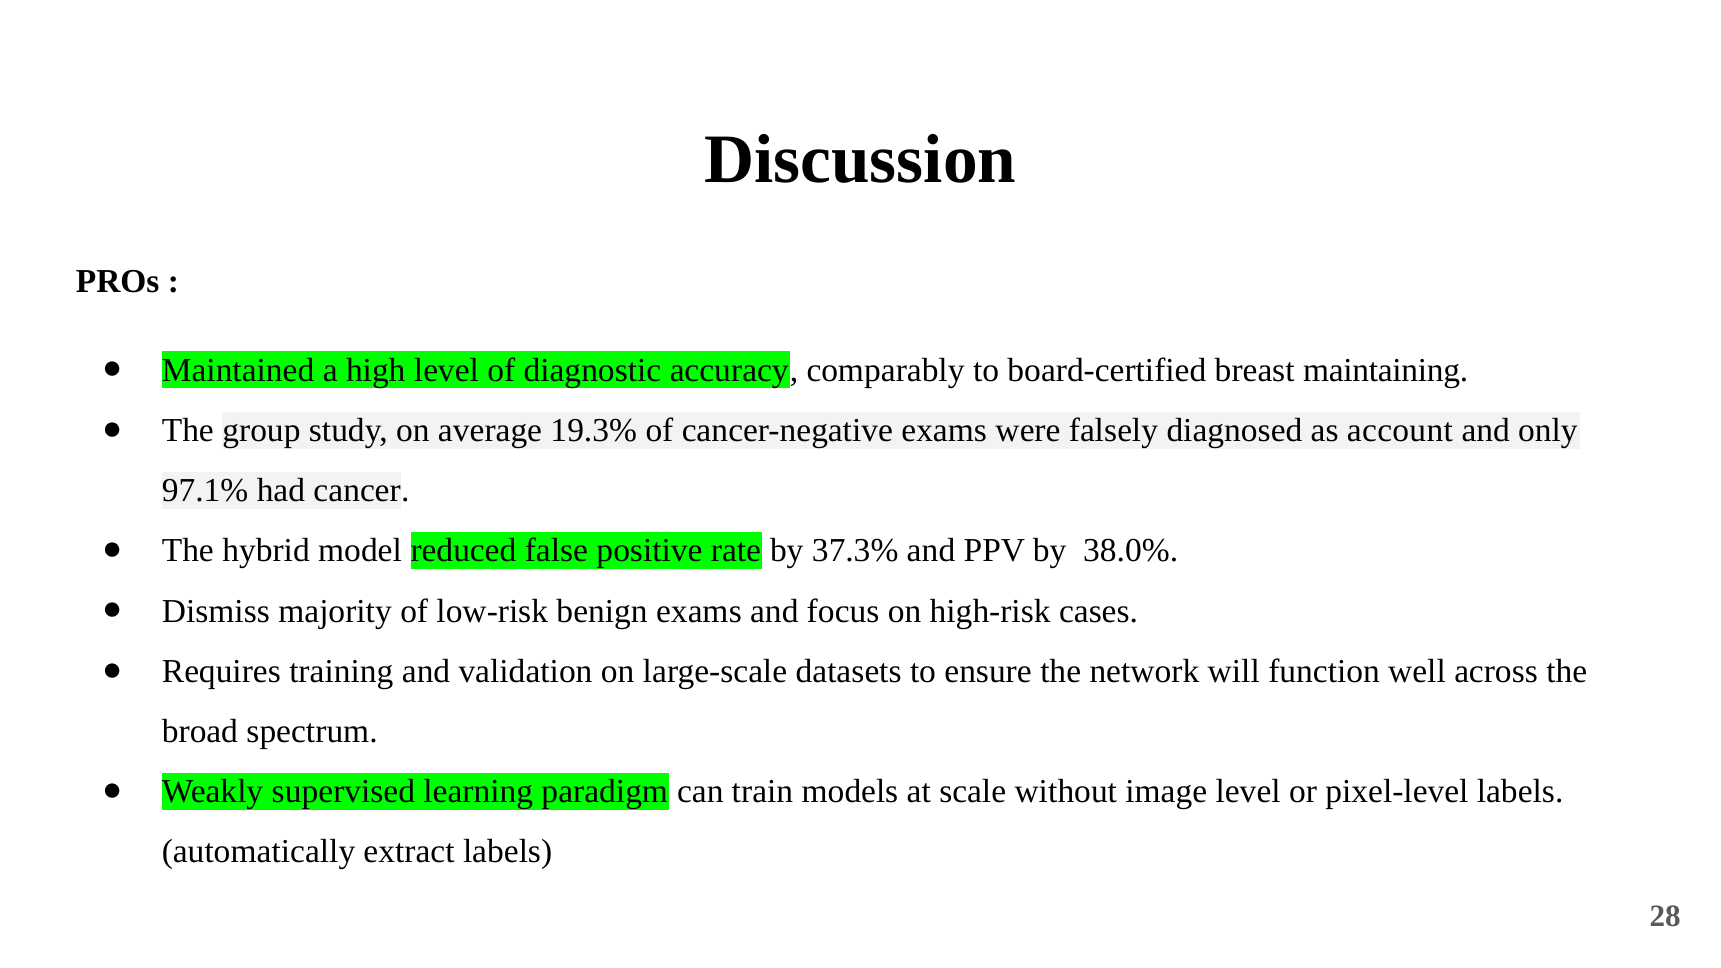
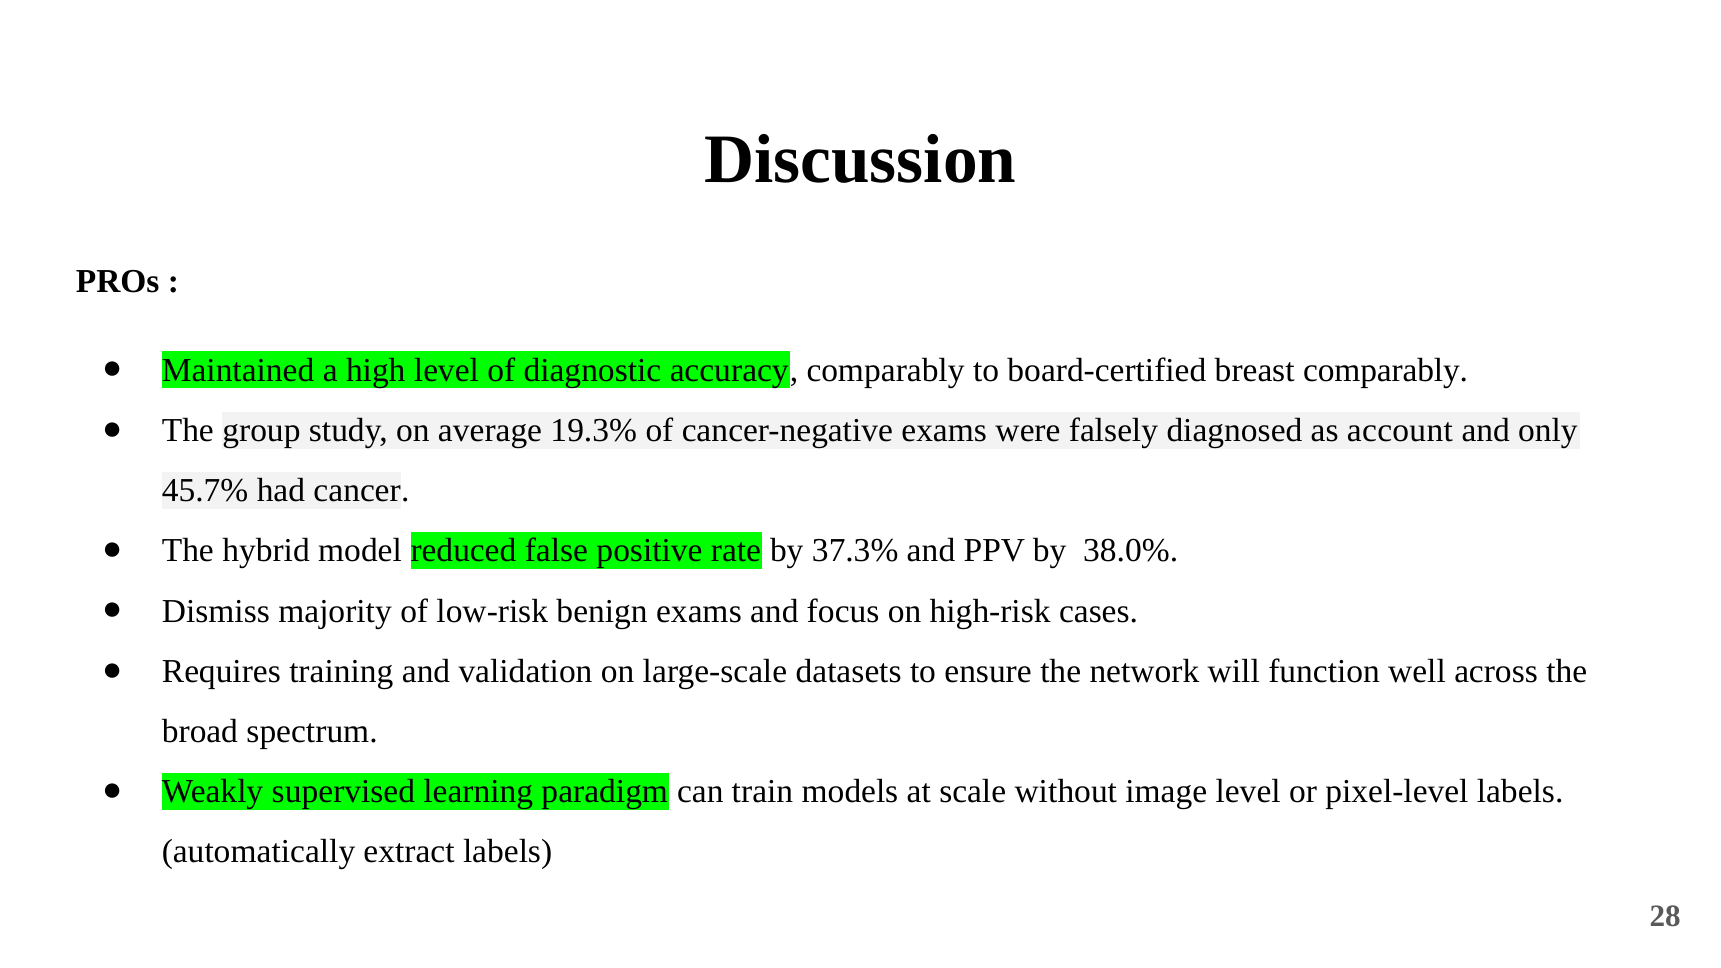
breast maintaining: maintaining -> comparably (1386, 370)
97.1%: 97.1% -> 45.7% (205, 491)
